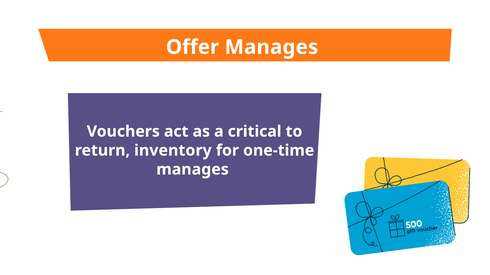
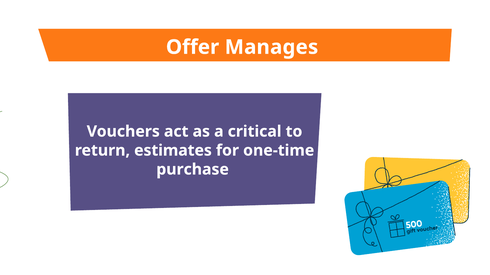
inventory: inventory -> estimates (173, 151)
manages: manages -> purchase (193, 170)
